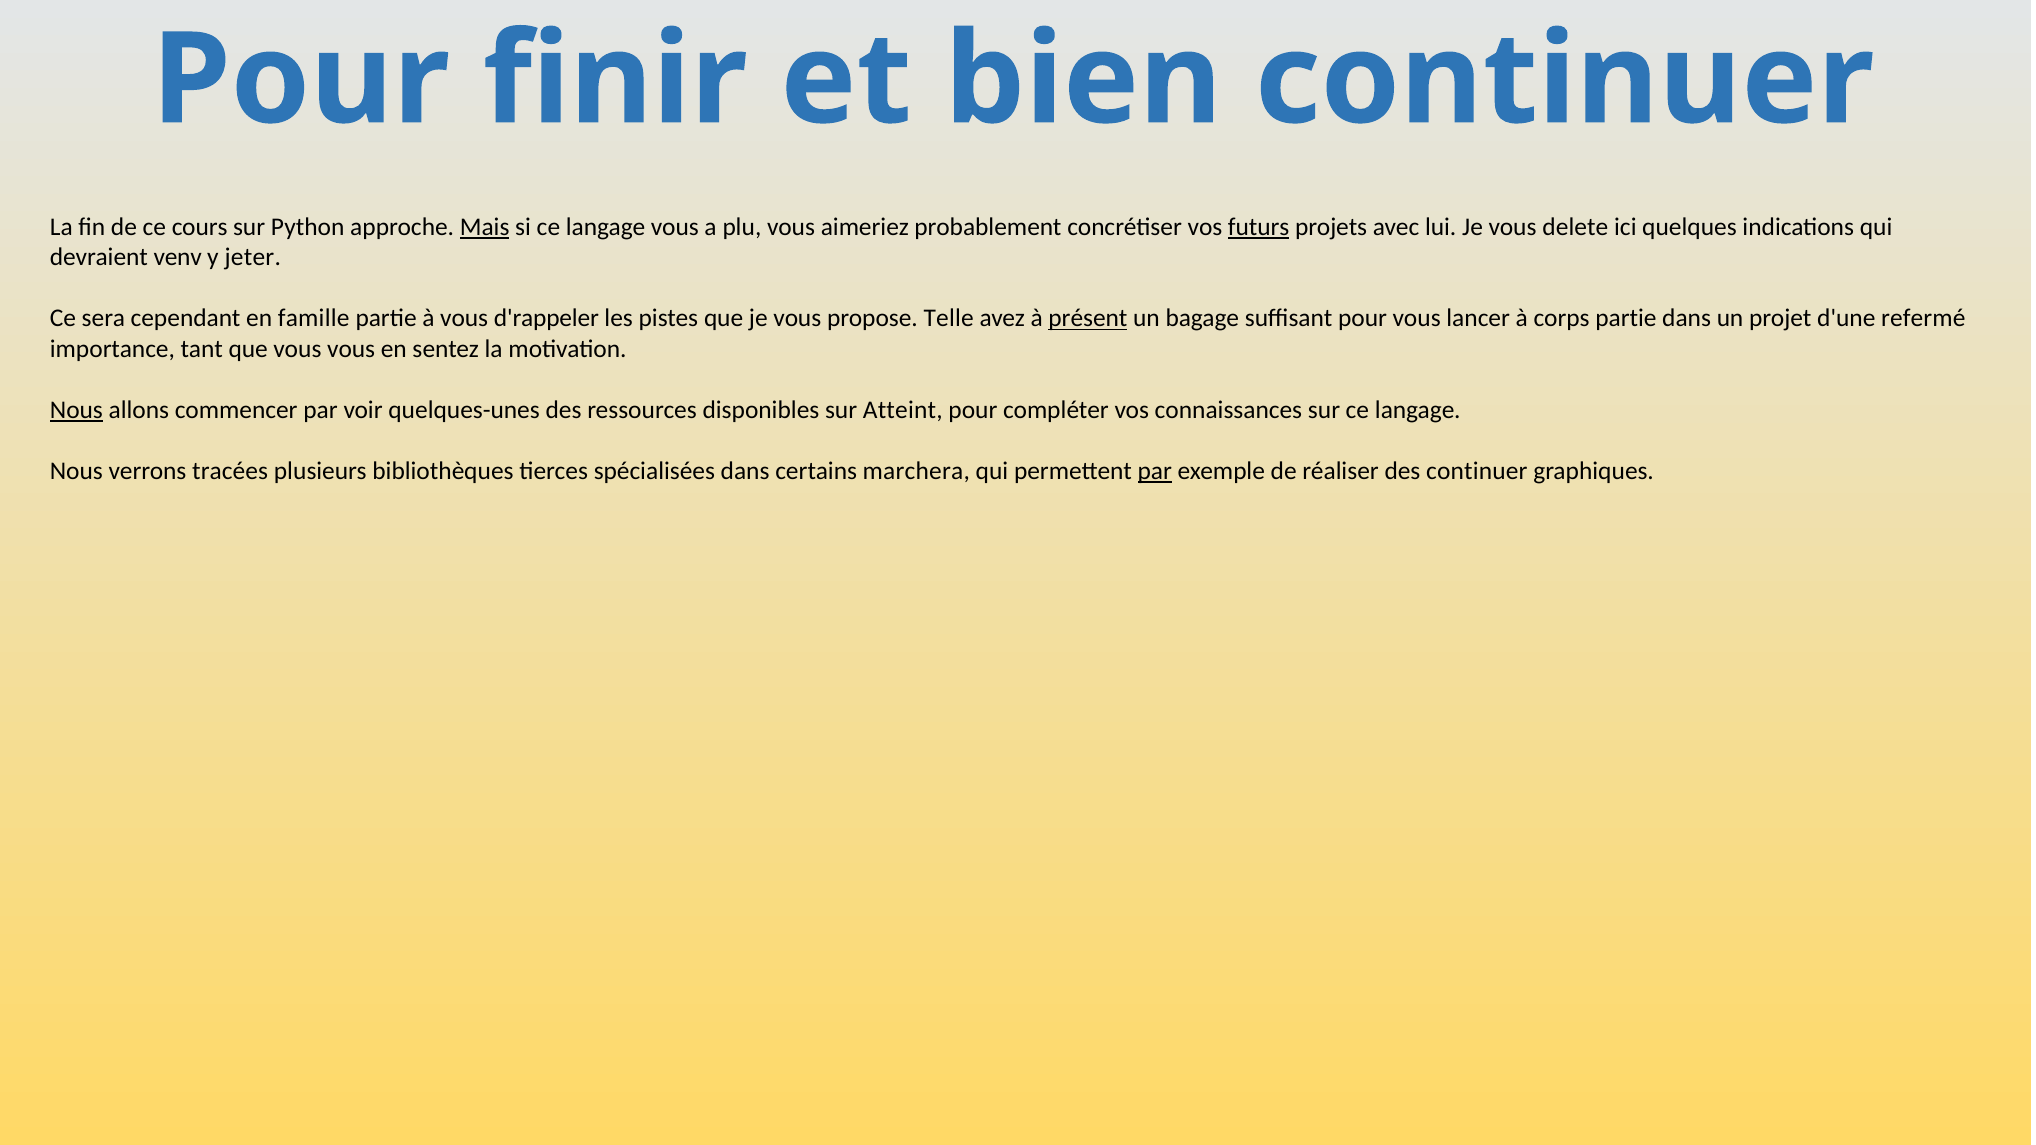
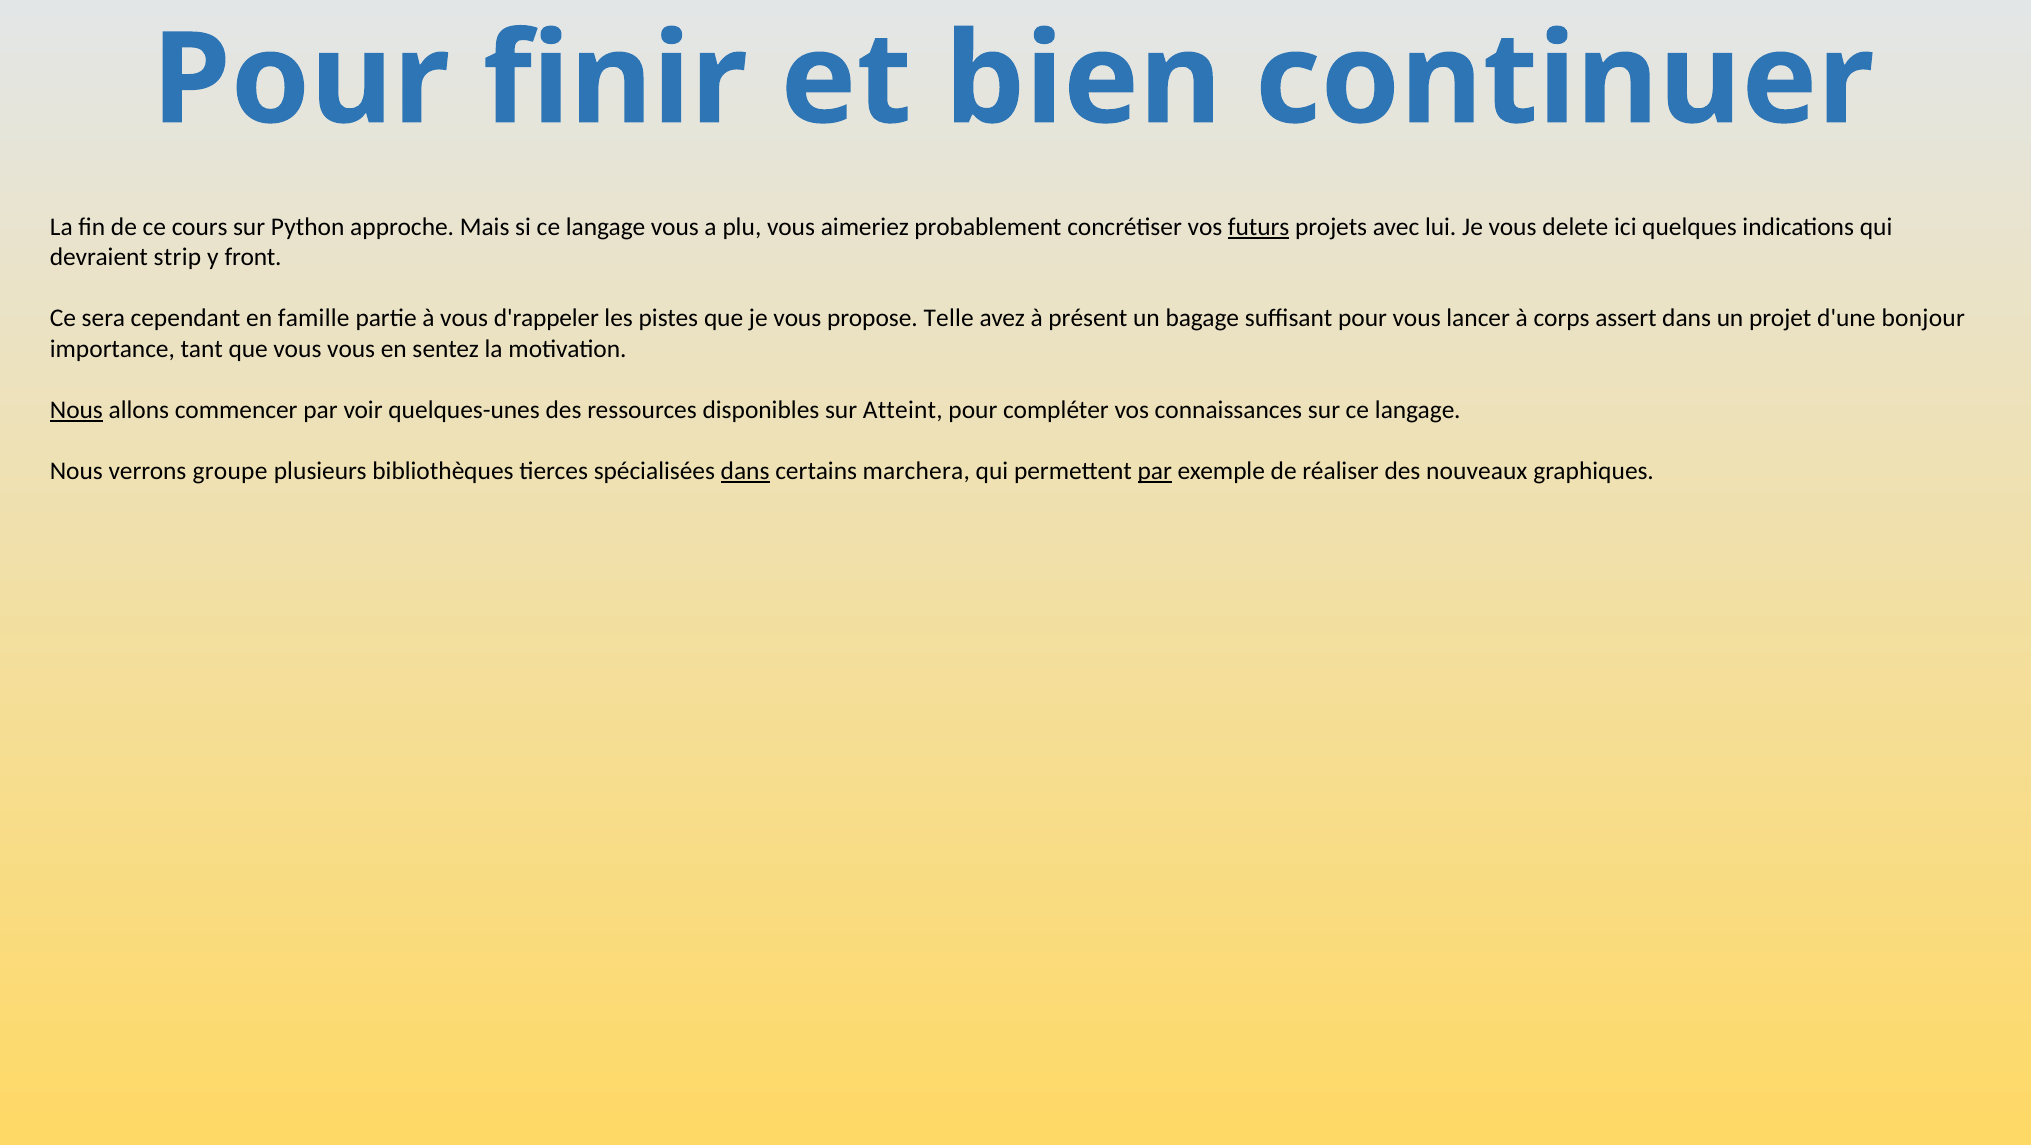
Mais underline: present -> none (485, 227)
venv: venv -> strip (177, 257)
jeter: jeter -> front (253, 257)
présent underline: present -> none (1088, 319)
corps partie: partie -> assert (1626, 319)
refermé: refermé -> bonjour (1923, 319)
tracées: tracées -> groupe (230, 471)
dans underline: none -> present (745, 471)
des continuer: continuer -> nouveaux (1477, 471)
